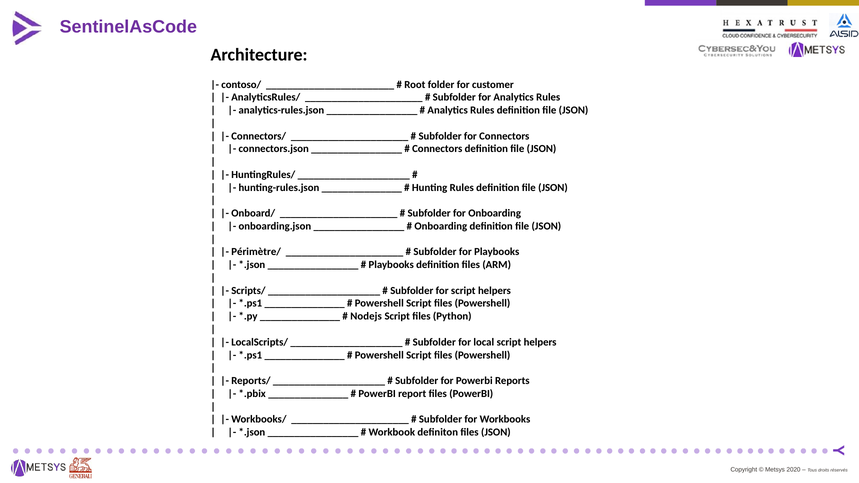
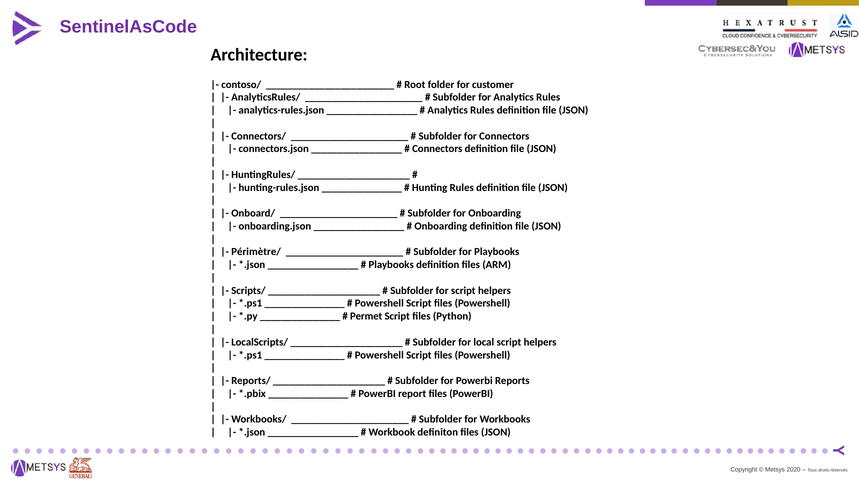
Nodejs: Nodejs -> Permet (366, 316)
